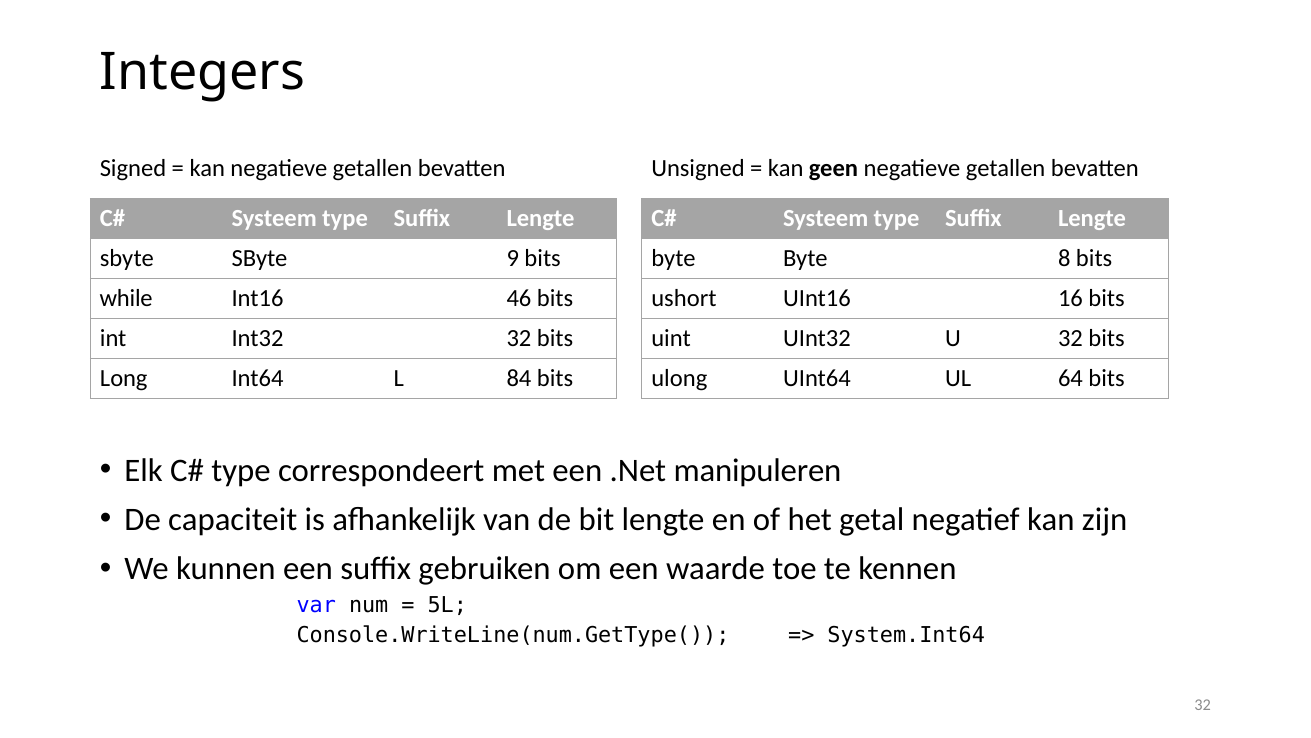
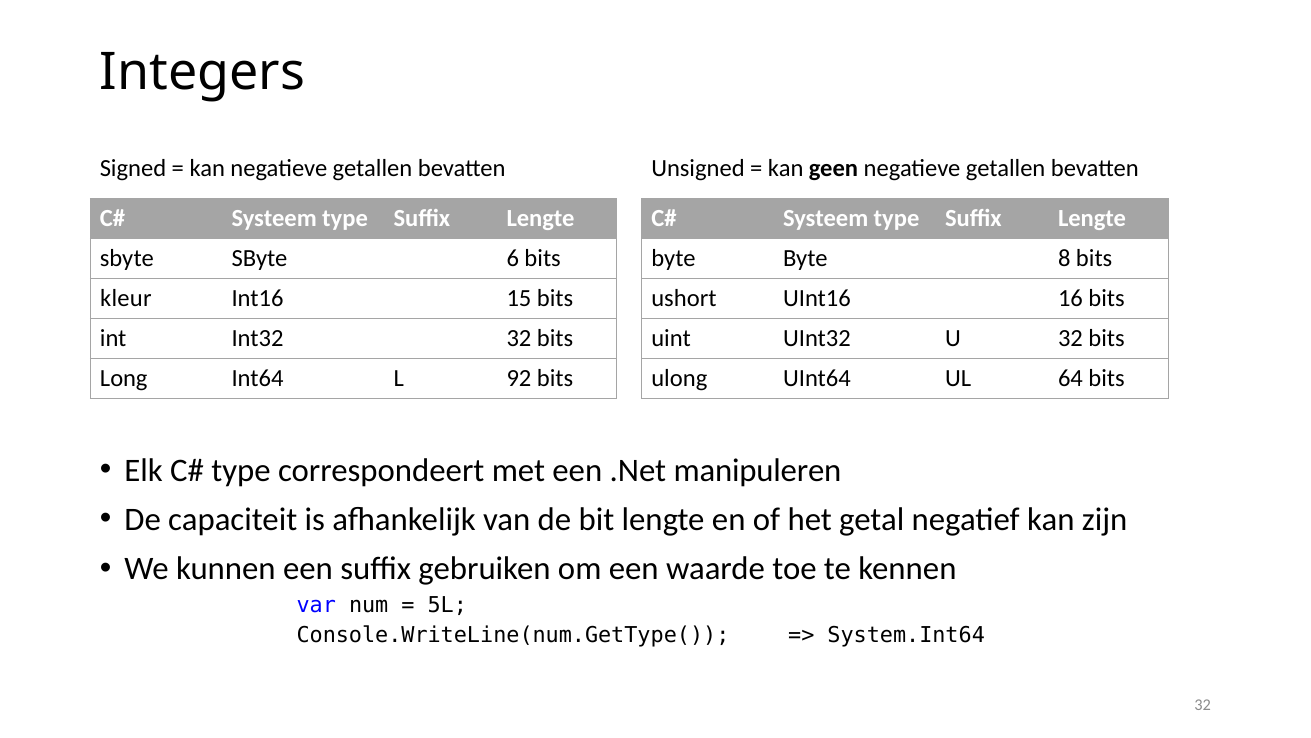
9: 9 -> 6 (513, 258)
while: while -> kleur (126, 298)
46: 46 -> 15 (519, 298)
84: 84 -> 92 (519, 378)
